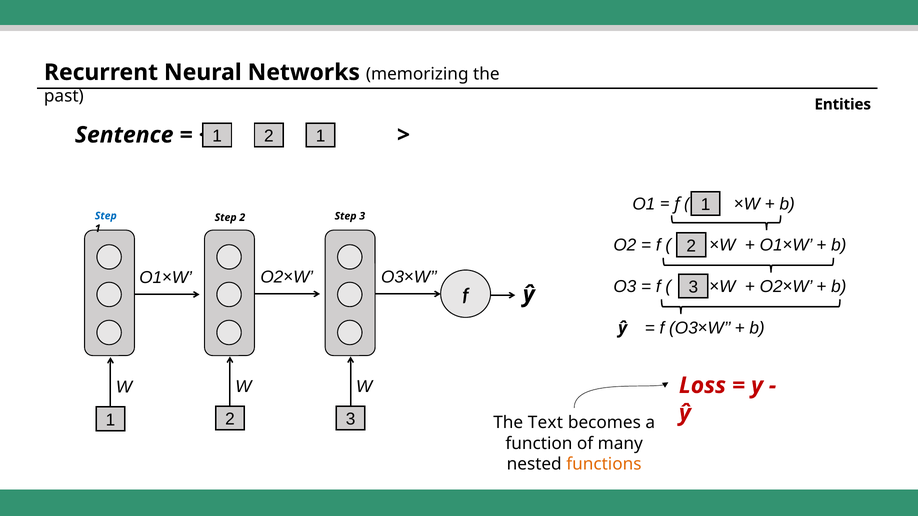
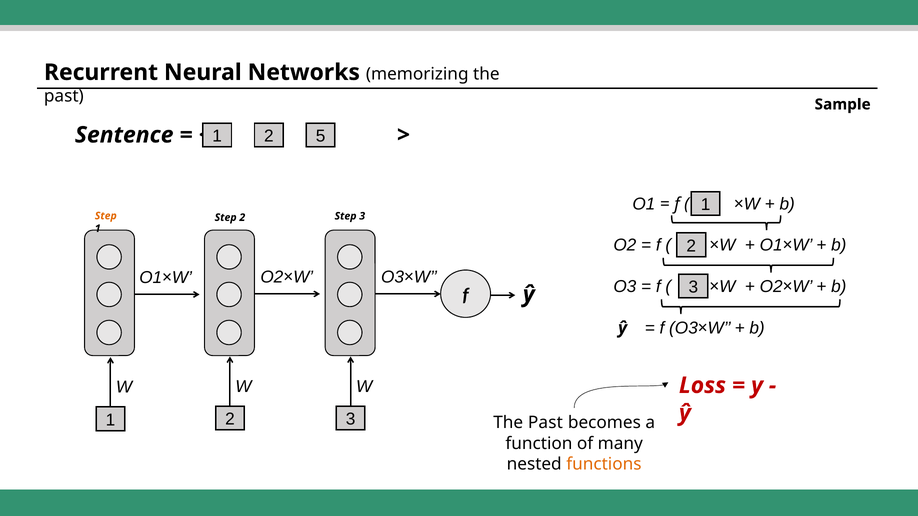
Entities: Entities -> Sample (843, 104)
2 1: 1 -> 5 (321, 136)
Step colour: blue -> orange (106, 216)
Text: Text -> Past (545, 423)
